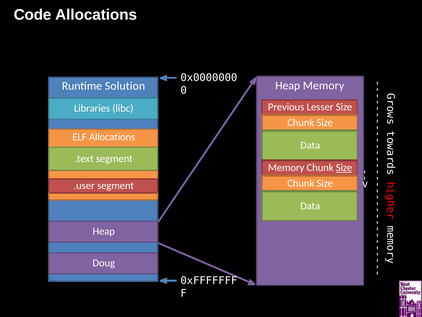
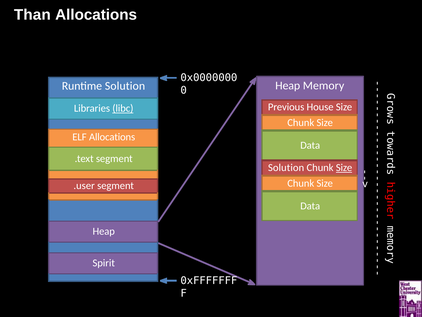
Code: Code -> Than (32, 15)
Lesser: Lesser -> House (320, 107)
libc underline: none -> present (123, 108)
Memory: Memory -> Solution (286, 167)
Doug: Doug -> Spirit (104, 263)
